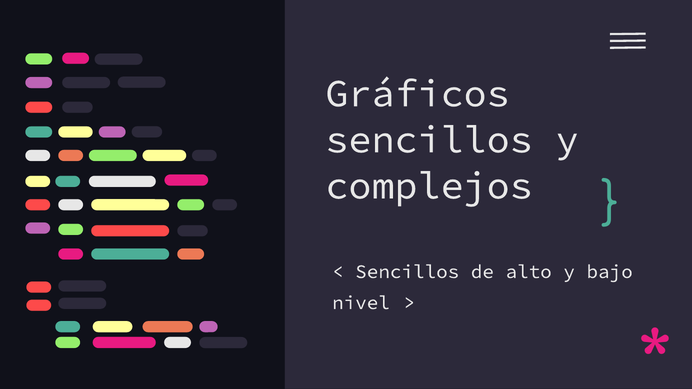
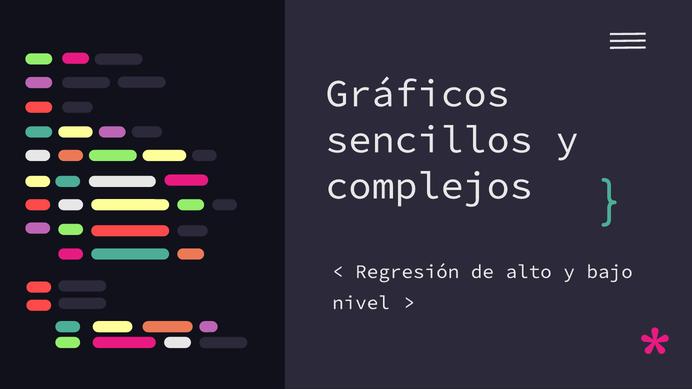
Sencillos: Sencillos -> Regresión (407, 272)
